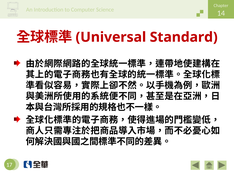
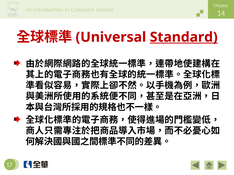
Standard underline: none -> present (184, 37)
